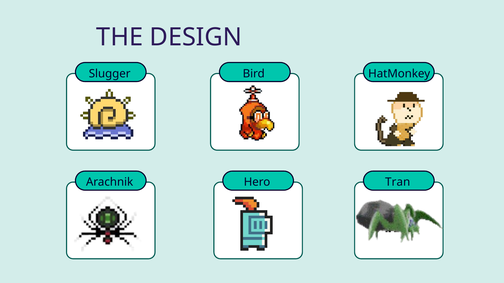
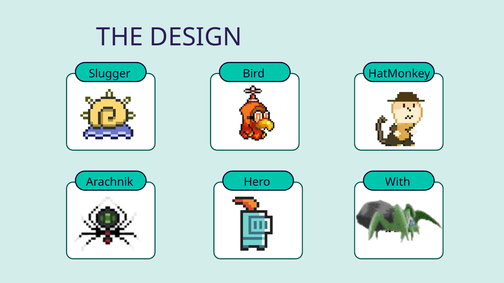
Tran: Tran -> With (398, 183)
